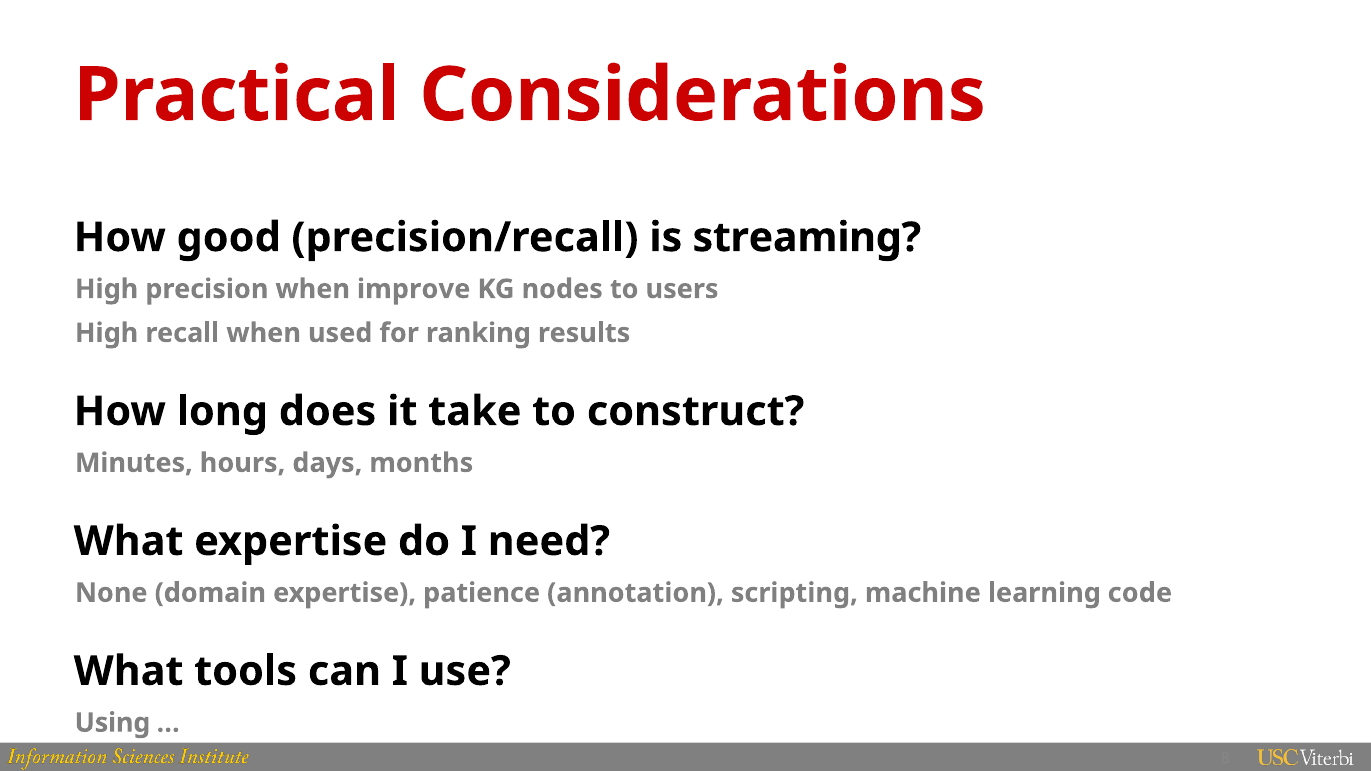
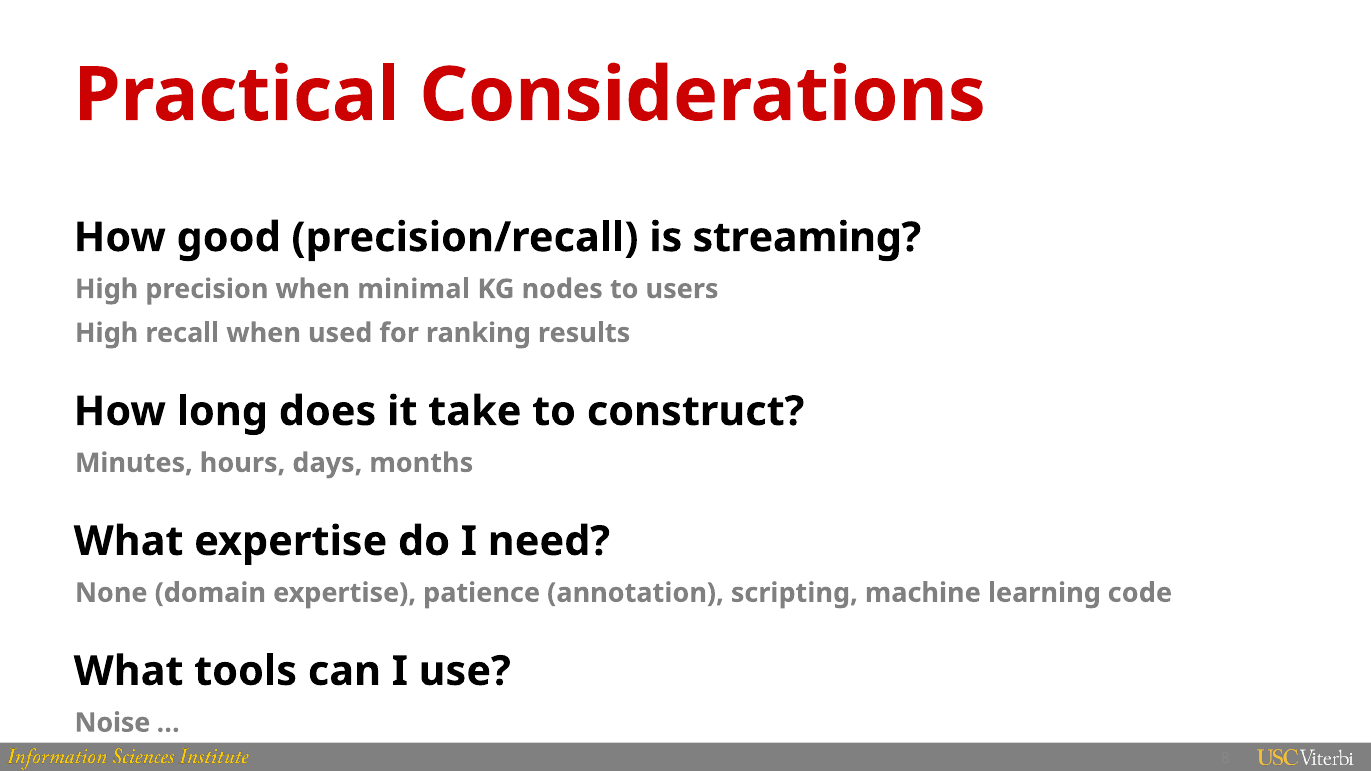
improve: improve -> minimal (414, 289)
Using: Using -> Noise (112, 723)
